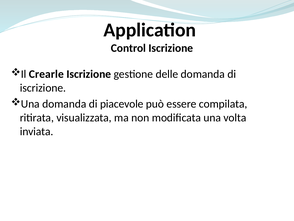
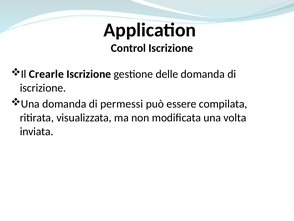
piacevole: piacevole -> permessi (122, 104)
